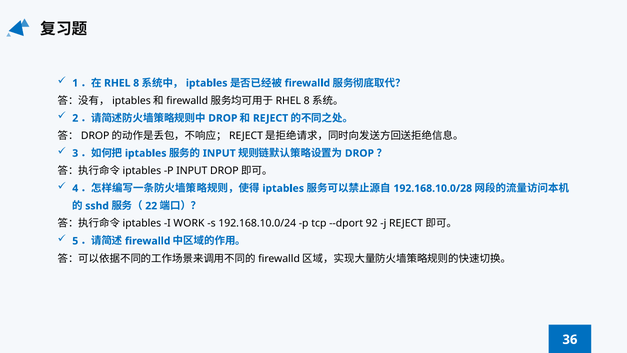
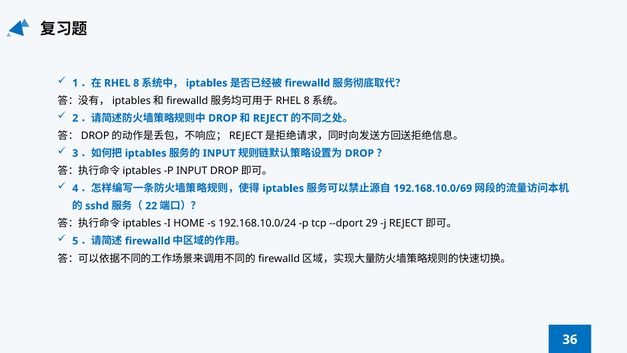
192.168.10.0/28: 192.168.10.0/28 -> 192.168.10.0/69 (433, 188)
WORK: WORK -> HOME (189, 223)
92: 92 -> 29 (372, 223)
